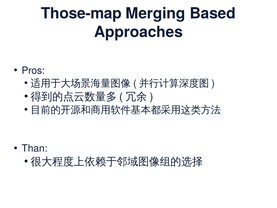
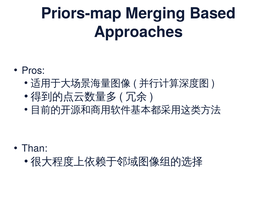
Those-map: Those-map -> Priors-map (81, 13)
